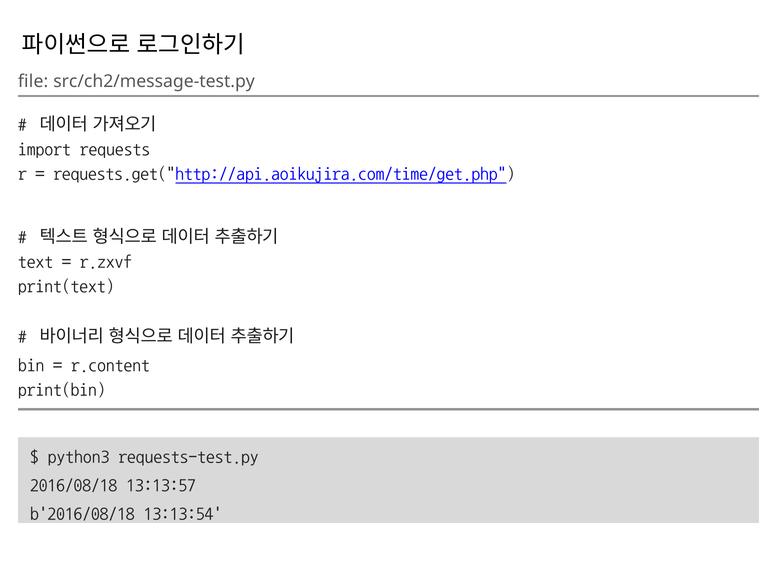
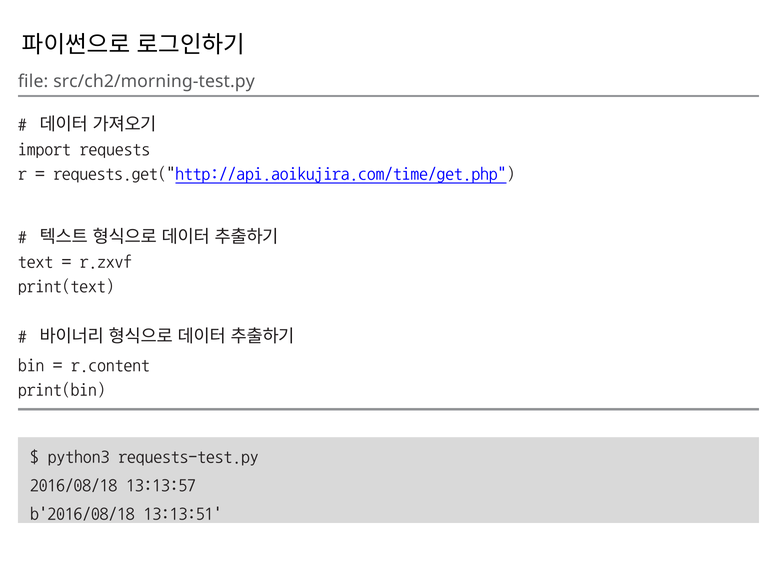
src/ch2/message-test.py: src/ch2/message-test.py -> src/ch2/morning-test.py (154, 82)
13:13:54: 13:13:54 -> 13:13:51 (183, 513)
